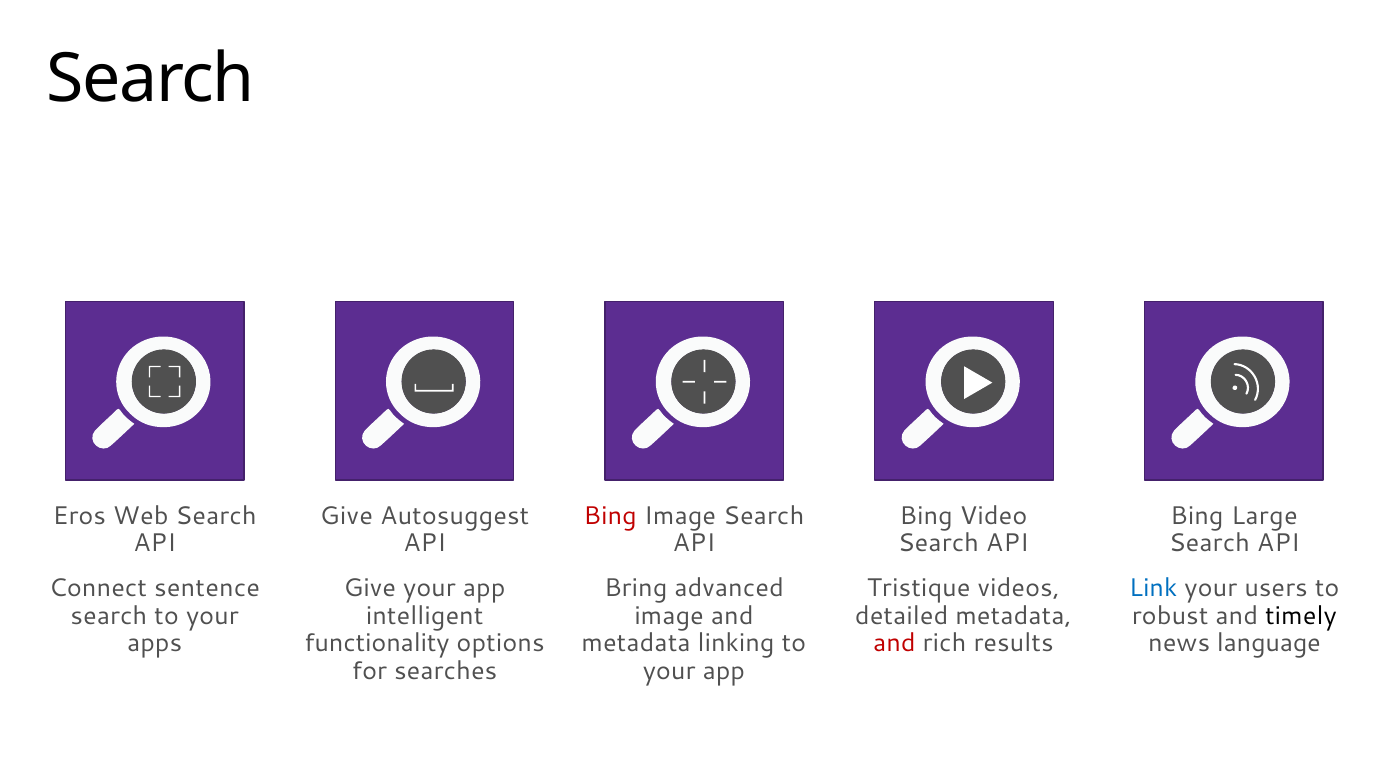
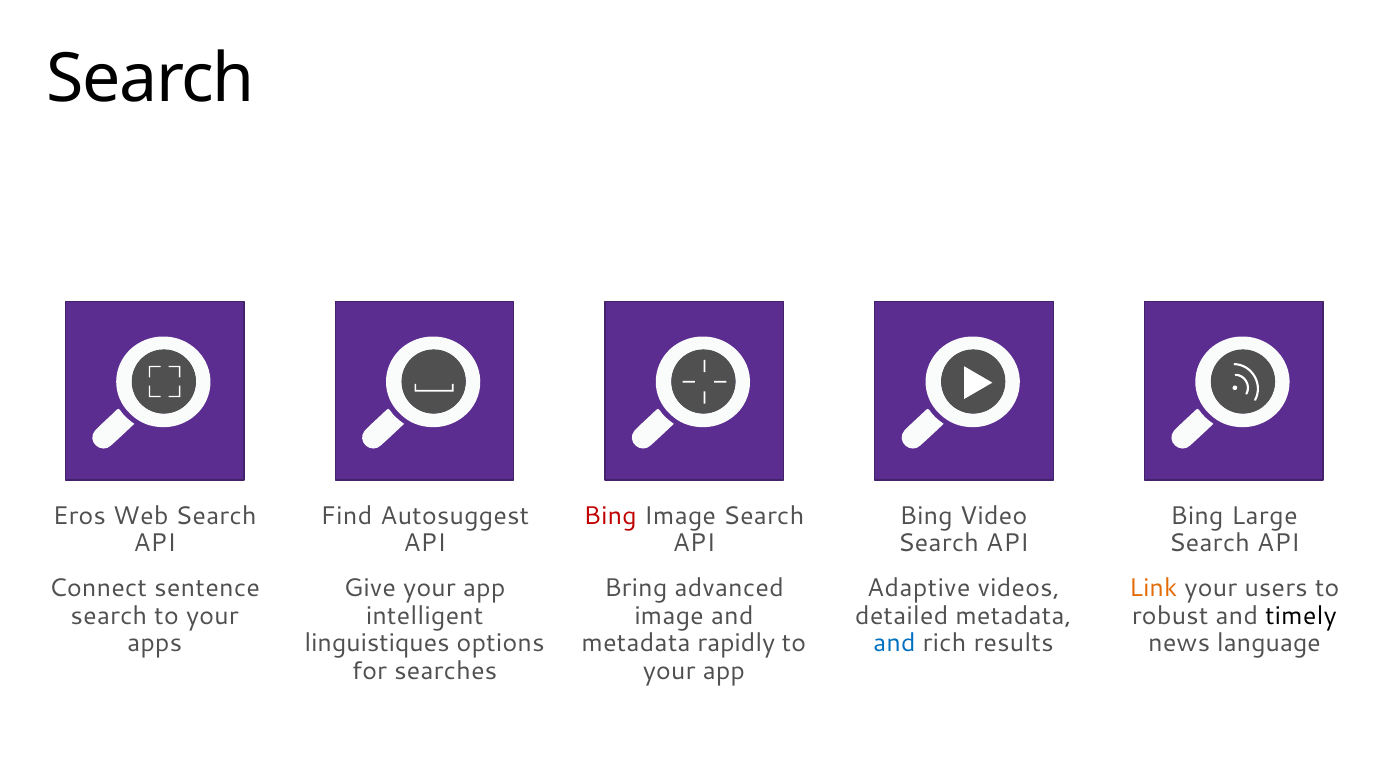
Give: Give -> Find (346, 516)
Tristique: Tristique -> Adaptive (919, 589)
Link colour: blue -> orange (1153, 589)
functionality: functionality -> linguistiques (377, 644)
linking: linking -> rapidly (736, 644)
and colour: red -> blue (894, 644)
